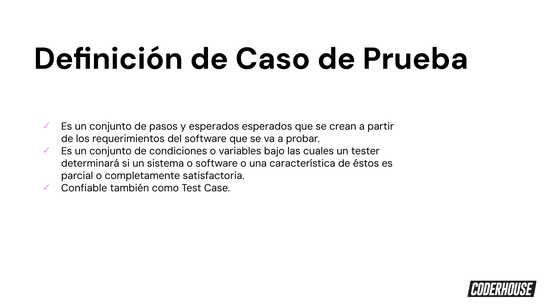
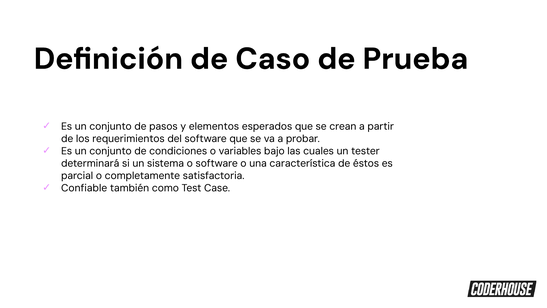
y esperados: esperados -> elementos (214, 126)
